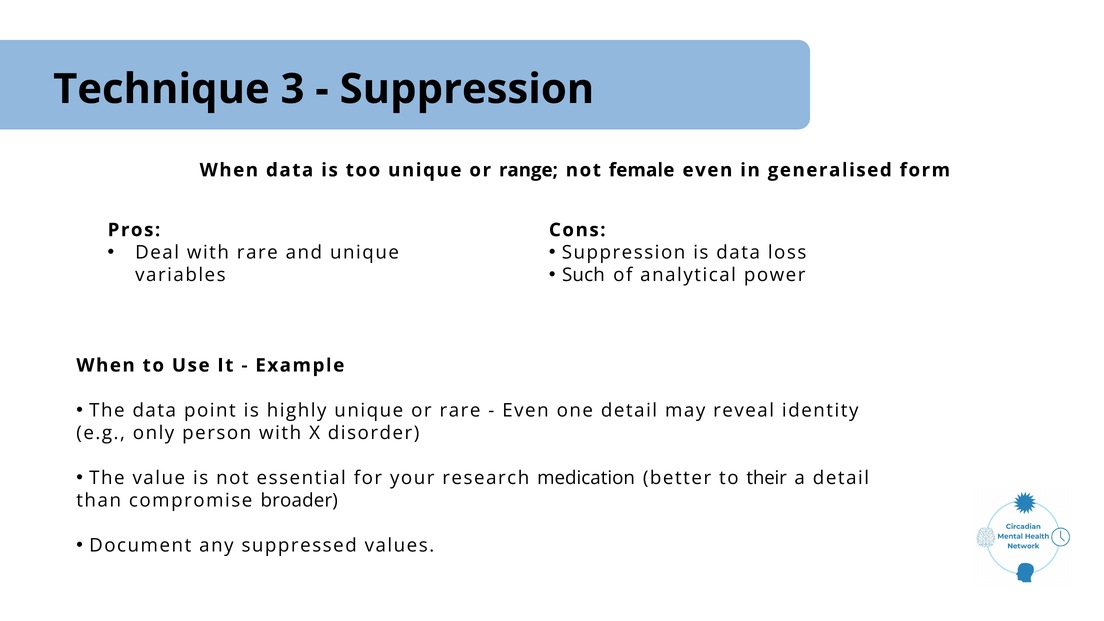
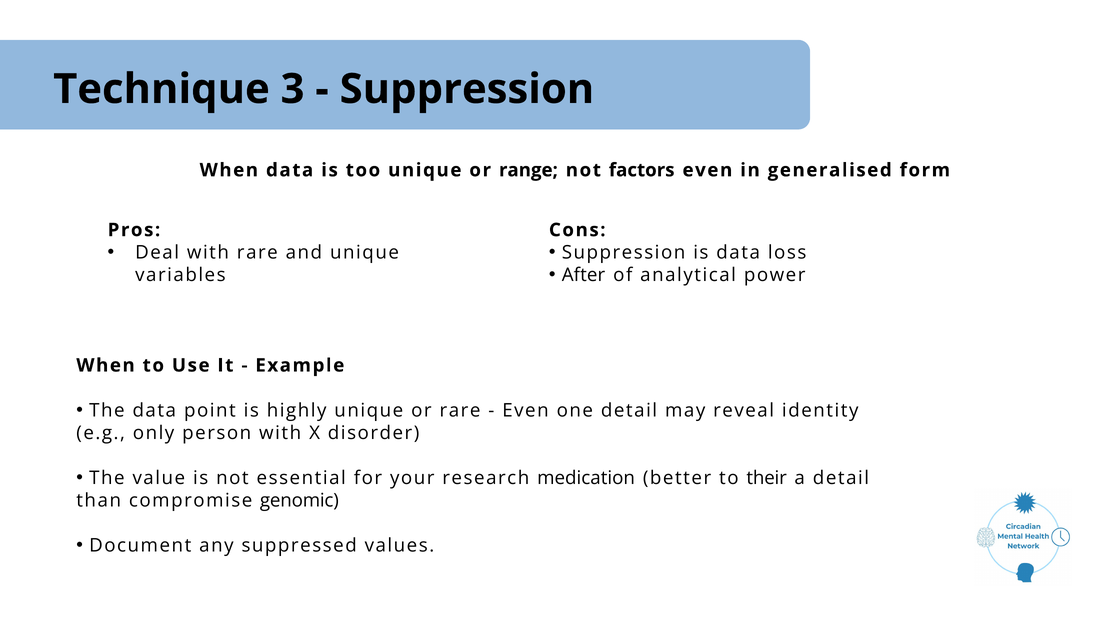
female: female -> factors (642, 170)
Such: Such -> After (583, 275)
broader: broader -> genomic (299, 501)
